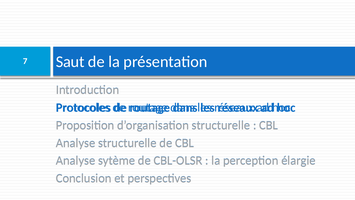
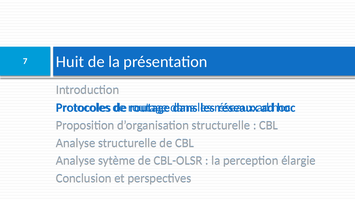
Saut: Saut -> Huit (70, 62)
